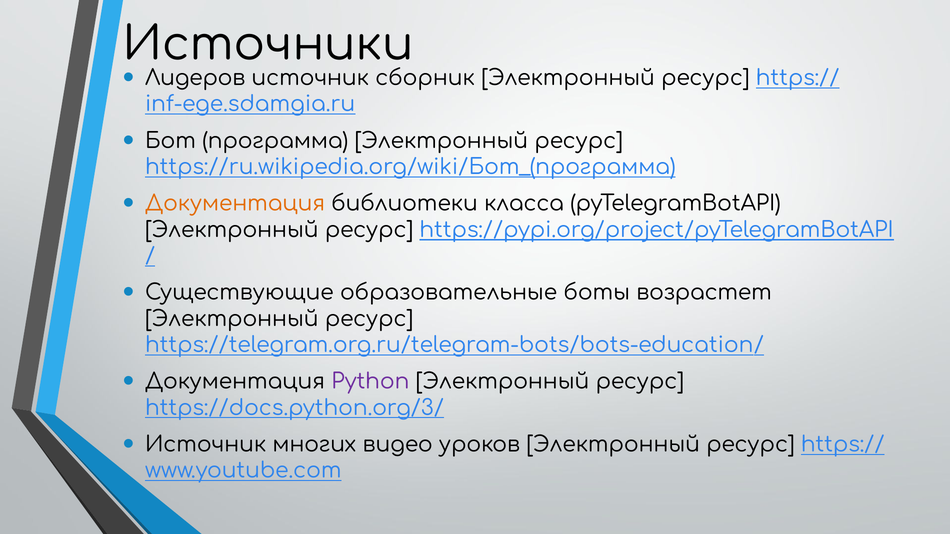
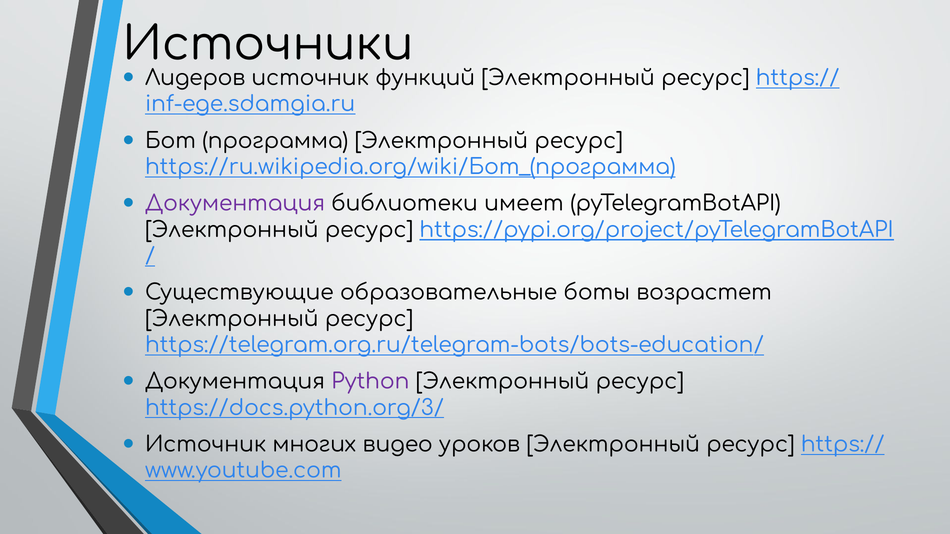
сборник: сборник -> функций (425, 78)
Документация colour: orange -> purple (235, 204)
класса: класса -> имеет (524, 204)
